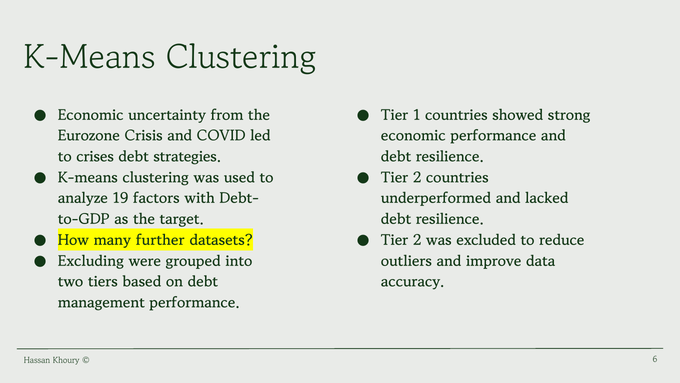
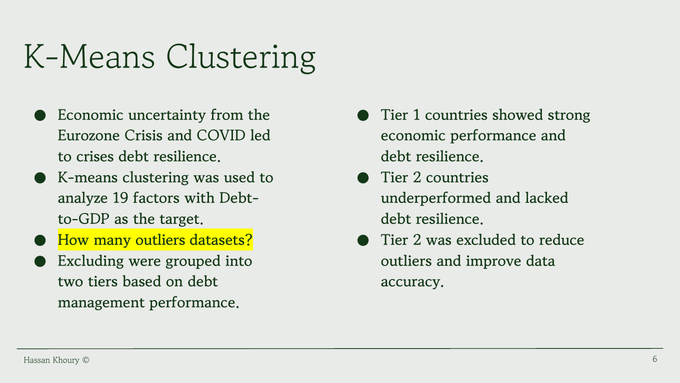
strategies: strategies -> resilience (187, 158)
many further: further -> outliers (160, 241)
